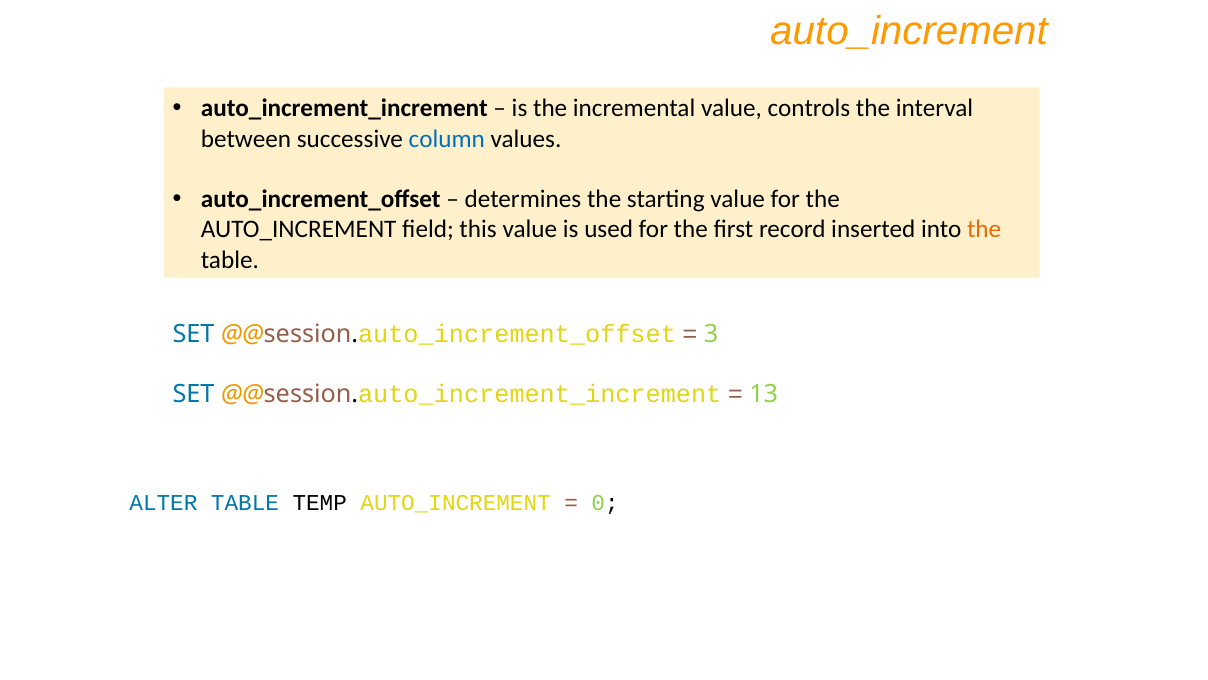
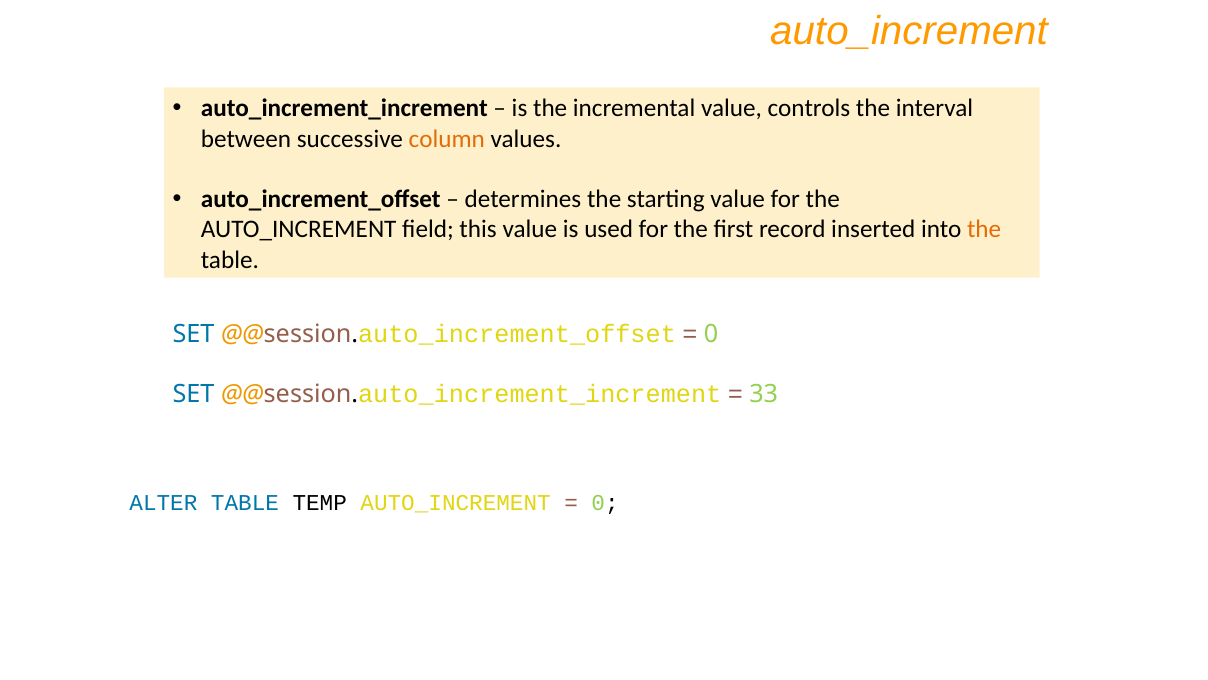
column colour: blue -> orange (447, 139)
3: 3 -> 0 (711, 334)
13: 13 -> 33 (764, 394)
